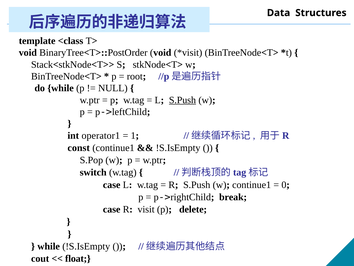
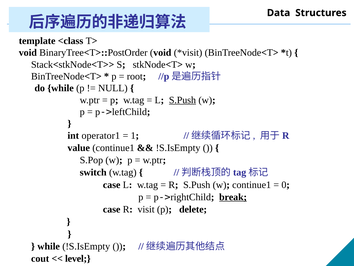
const: const -> value (79, 148)
break underline: none -> present (233, 197)
float: float -> level (78, 258)
